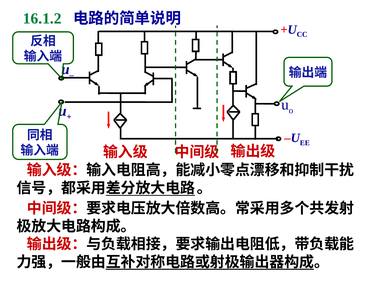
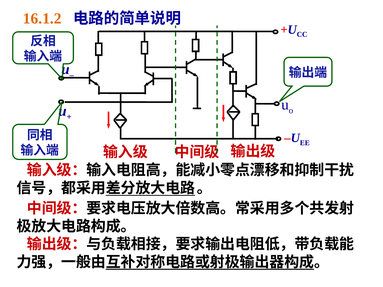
16.1.2 colour: green -> orange (42, 19)
